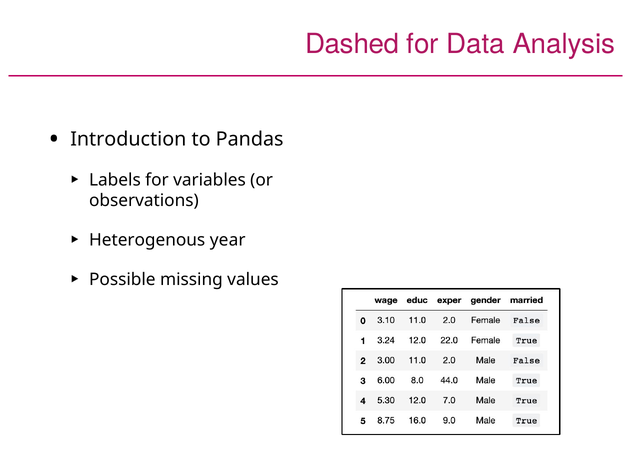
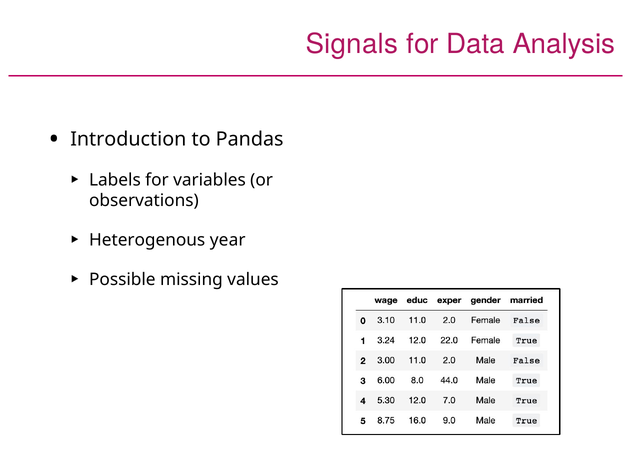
Dashed: Dashed -> Signals (352, 44)
